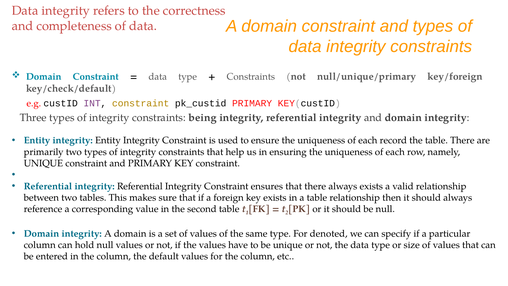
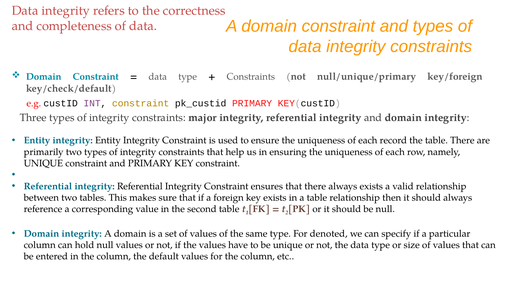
being: being -> major (203, 118)
